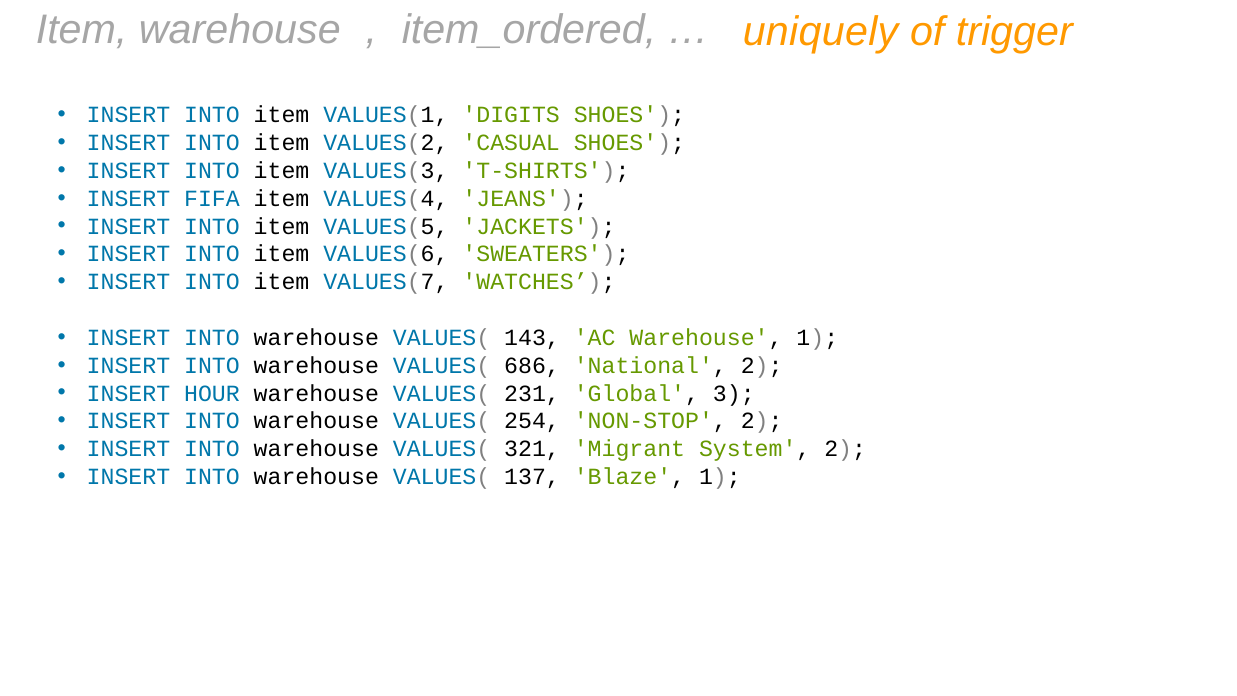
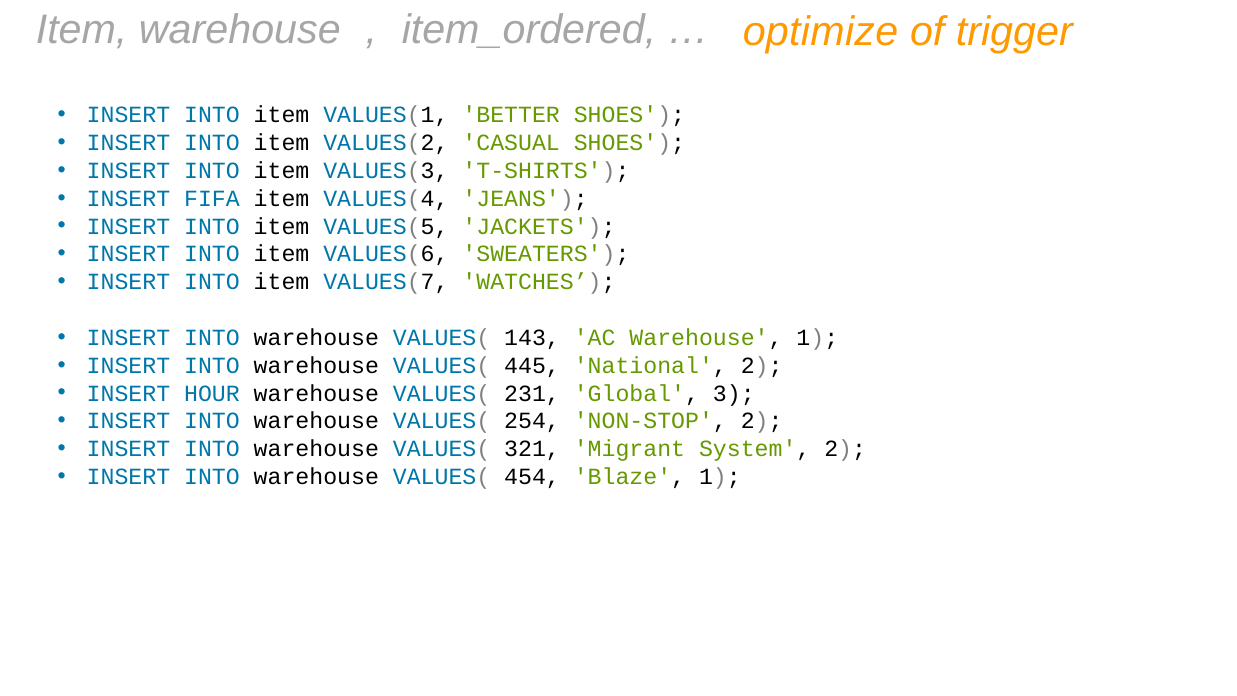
uniquely: uniquely -> optimize (821, 32)
DIGITS: DIGITS -> BETTER (511, 115)
686: 686 -> 445 (532, 366)
137: 137 -> 454 (532, 477)
